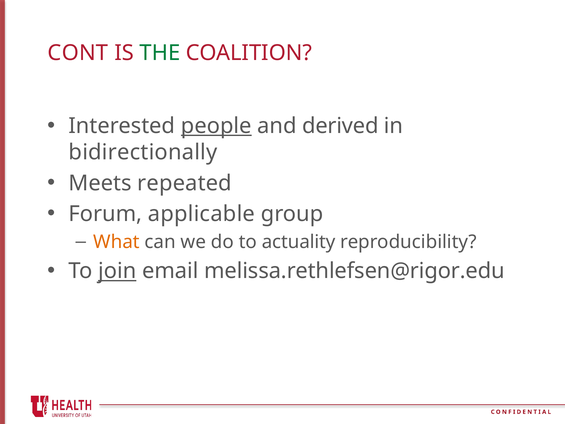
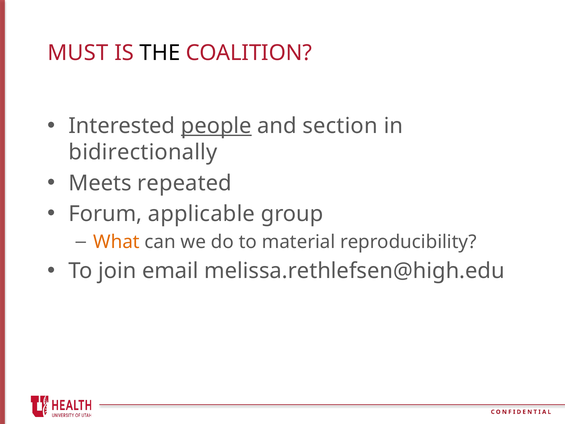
CONT: CONT -> MUST (78, 53)
THE colour: green -> black (160, 53)
derived: derived -> section (340, 126)
actuality: actuality -> material (299, 242)
join underline: present -> none (117, 271)
melissa.rethlefsen@rigor.edu: melissa.rethlefsen@rigor.edu -> melissa.rethlefsen@high.edu (354, 271)
